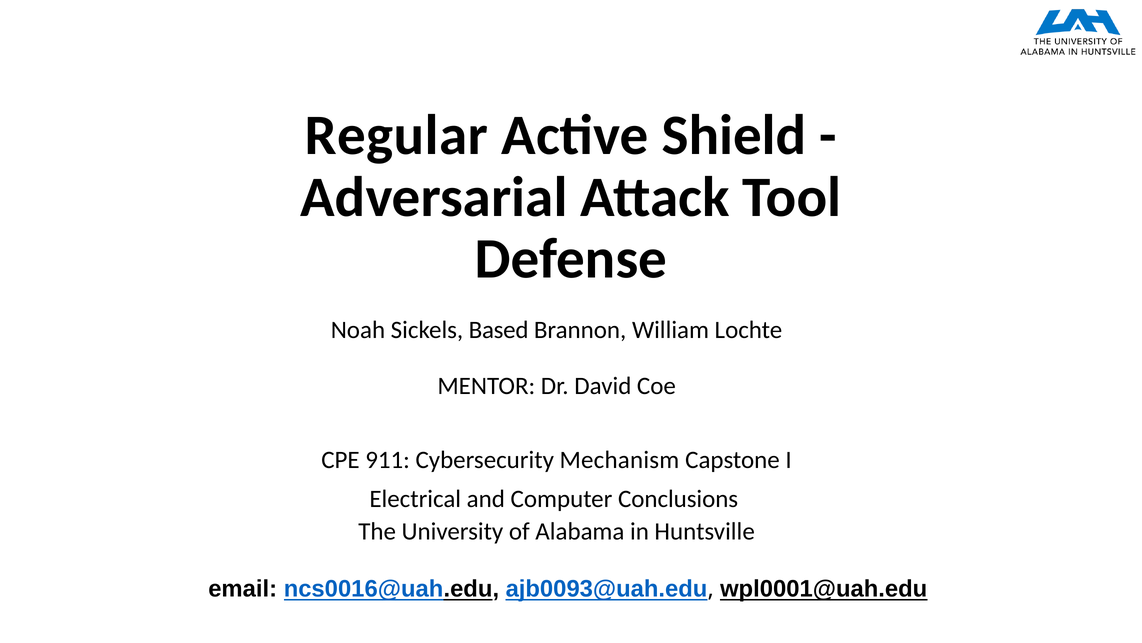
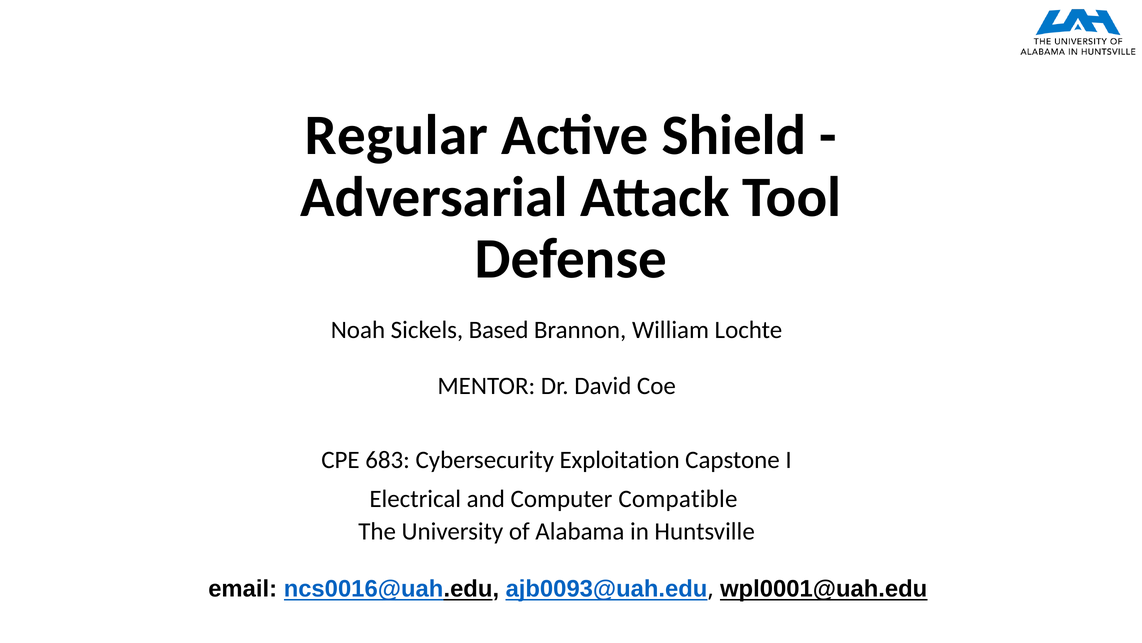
911: 911 -> 683 (388, 460)
Mechanism: Mechanism -> Exploitation (620, 460)
Conclusions: Conclusions -> Compatible (678, 499)
